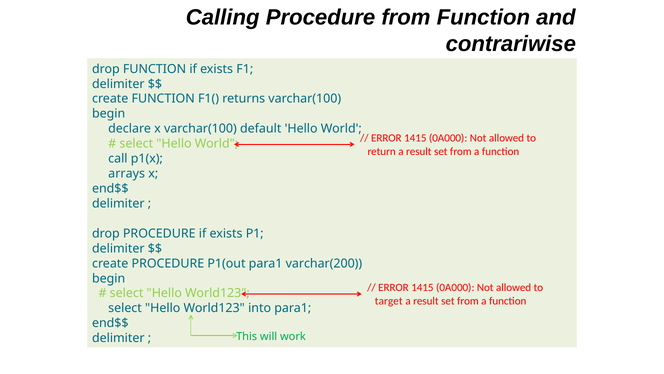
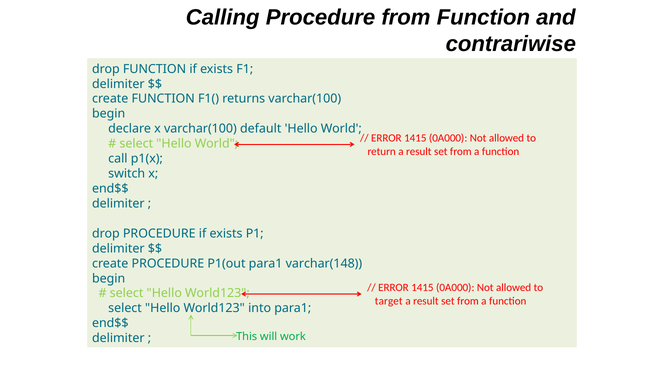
arrays: arrays -> switch (127, 173)
varchar(200: varchar(200 -> varchar(148 (324, 263)
